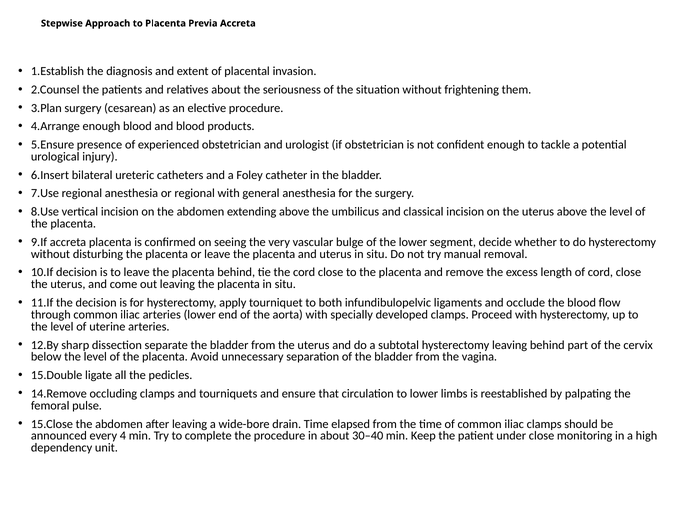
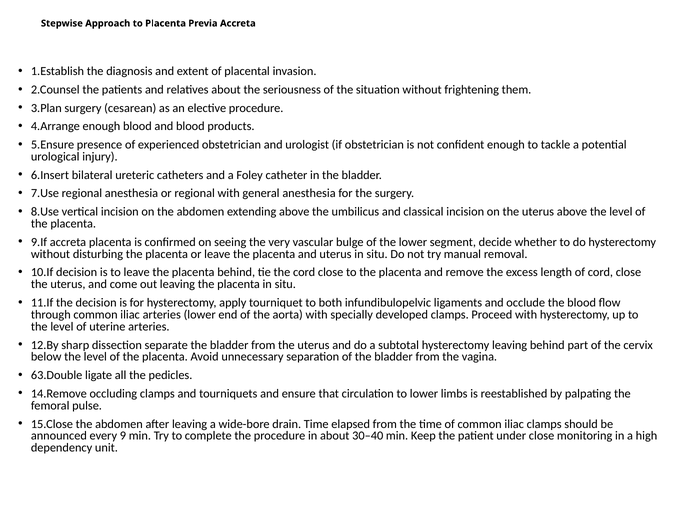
15.Double: 15.Double -> 63.Double (57, 376)
4: 4 -> 9 (123, 436)
